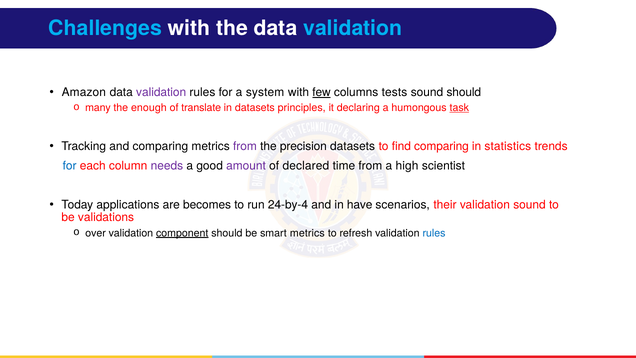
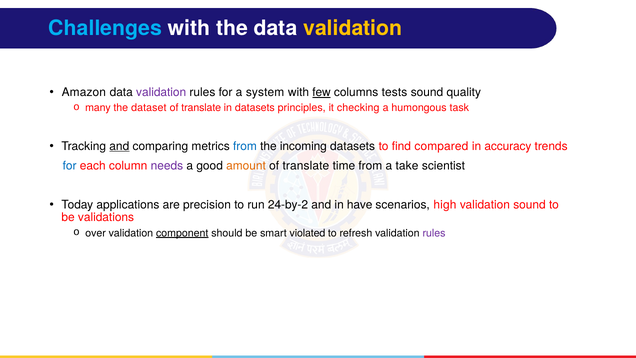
validation colour: light blue -> yellow (353, 28)
sound should: should -> quality (464, 92)
enough: enough -> dataset (149, 108)
declaring: declaring -> checking (358, 108)
task underline: present -> none (459, 108)
and underline: none -> present (119, 146)
from colour: purple -> blue (245, 146)
precision: precision -> incoming (303, 146)
find comparing: comparing -> compared (441, 146)
statistics: statistics -> accuracy (508, 146)
amount colour: purple -> orange (246, 165)
declared: declared -> translate (306, 165)
high: high -> take (407, 165)
becomes: becomes -> precision (207, 204)
24-by-4: 24-by-4 -> 24-by-2 (288, 204)
their: their -> high (445, 204)
smart metrics: metrics -> violated (307, 233)
rules colour: blue -> purple (434, 233)
